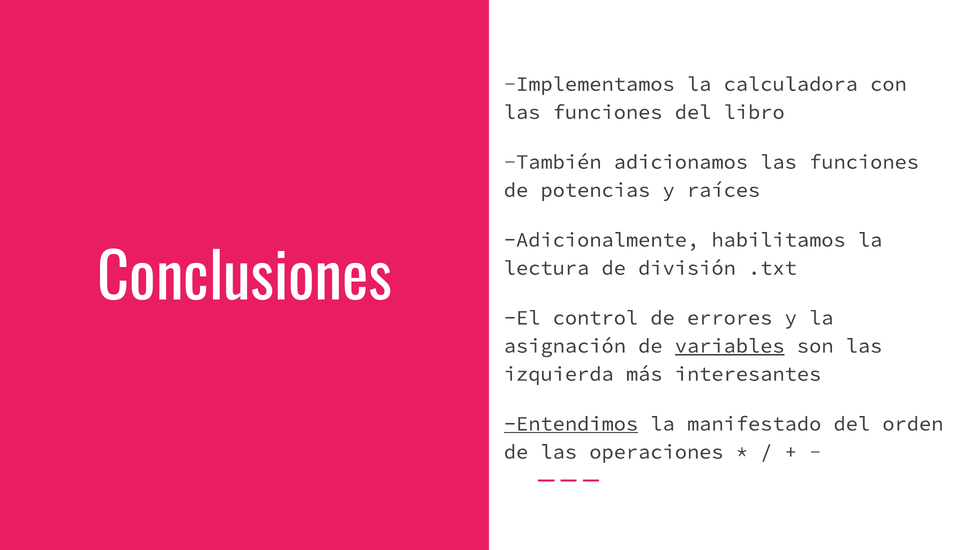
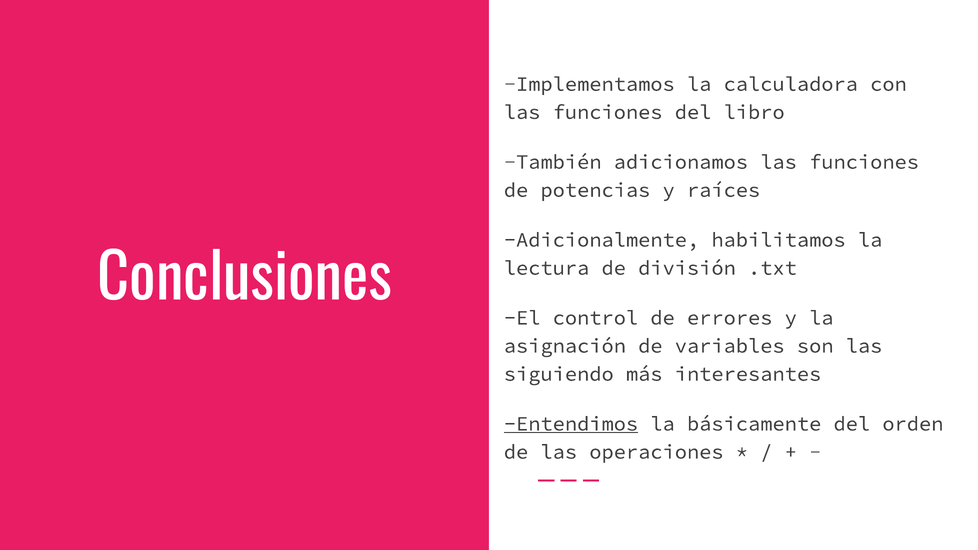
variables underline: present -> none (730, 346)
izquierda: izquierda -> siguiendo (559, 374)
manifestado: manifestado -> básicamente (754, 424)
